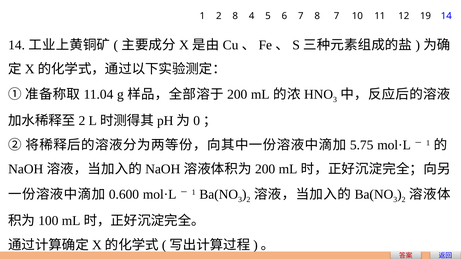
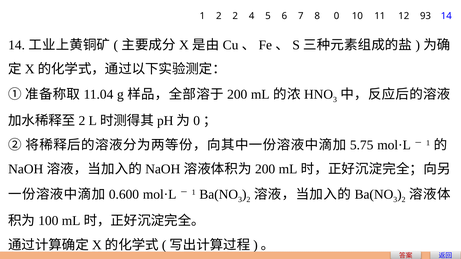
2 8: 8 -> 2 (235, 16)
8 7: 7 -> 0 (337, 16)
19: 19 -> 93 (426, 16)
